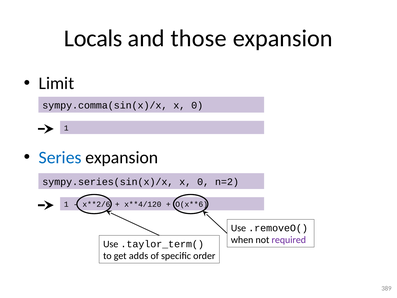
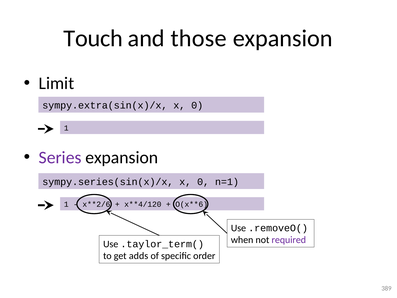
Locals: Locals -> Touch (93, 38)
sympy.comma(sin(x)/x: sympy.comma(sin(x)/x -> sympy.extra(sin(x)/x (105, 105)
Series colour: blue -> purple (60, 157)
n=2: n=2 -> n=1 (227, 182)
